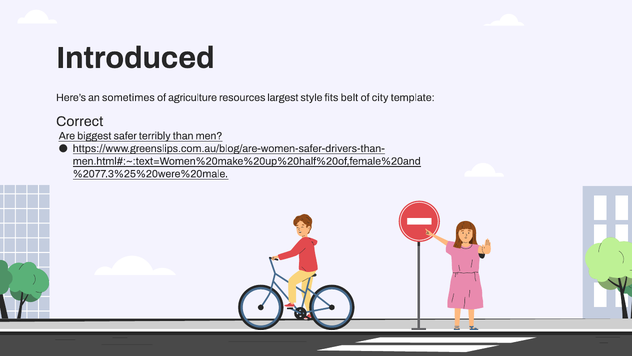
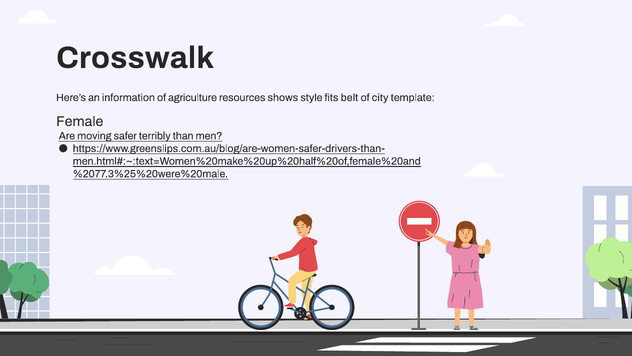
Introduced: Introduced -> Crosswalk (135, 58)
sometimes: sometimes -> information (128, 97)
largest: largest -> shows (283, 97)
Correct: Correct -> Female (80, 121)
biggest: biggest -> moving (94, 136)
